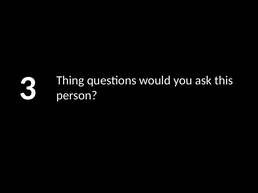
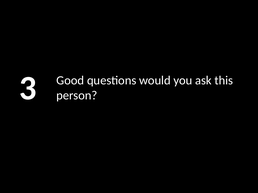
Thing: Thing -> Good (70, 81)
